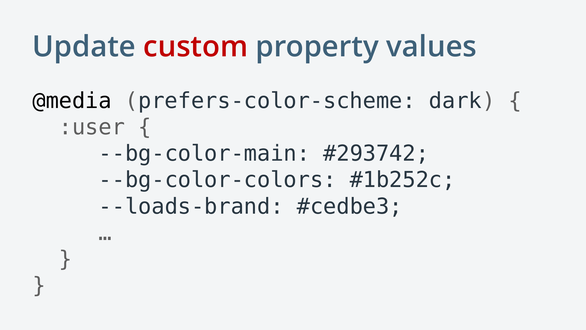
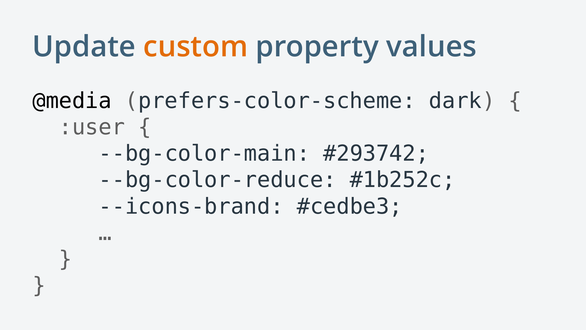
custom colour: red -> orange (196, 47)
--bg-color-colors: --bg-color-colors -> --bg-color-reduce (218, 180)
--loads-brand: --loads-brand -> --icons-brand (191, 206)
